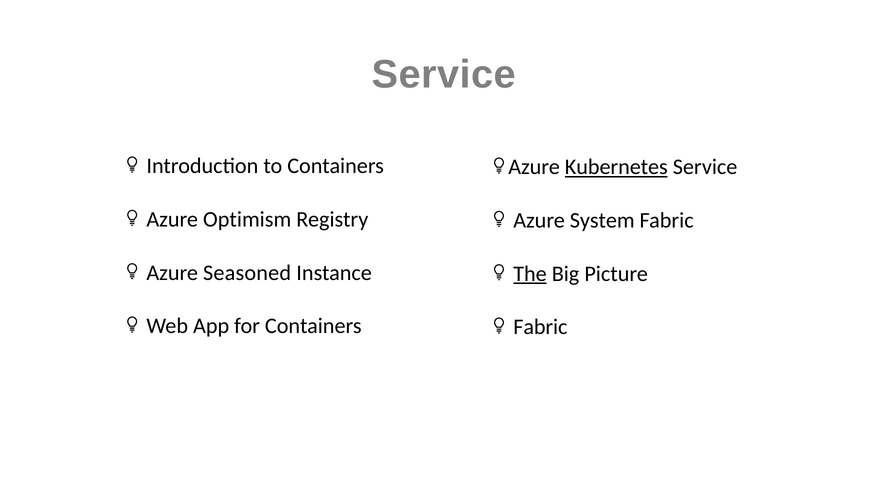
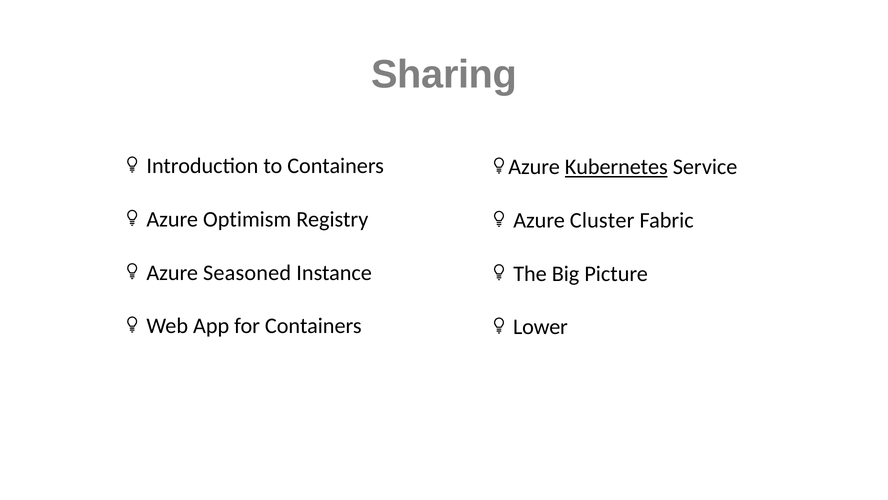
Service: Service -> Sharing (444, 75)
System: System -> Cluster (602, 220)
The underline: present -> none (530, 273)
Fabric: Fabric -> Lower (540, 327)
